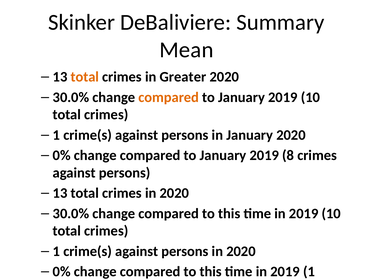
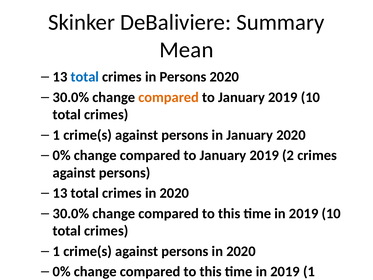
total colour: orange -> blue (85, 77)
in Greater: Greater -> Persons (183, 77)
8: 8 -> 2 (288, 155)
